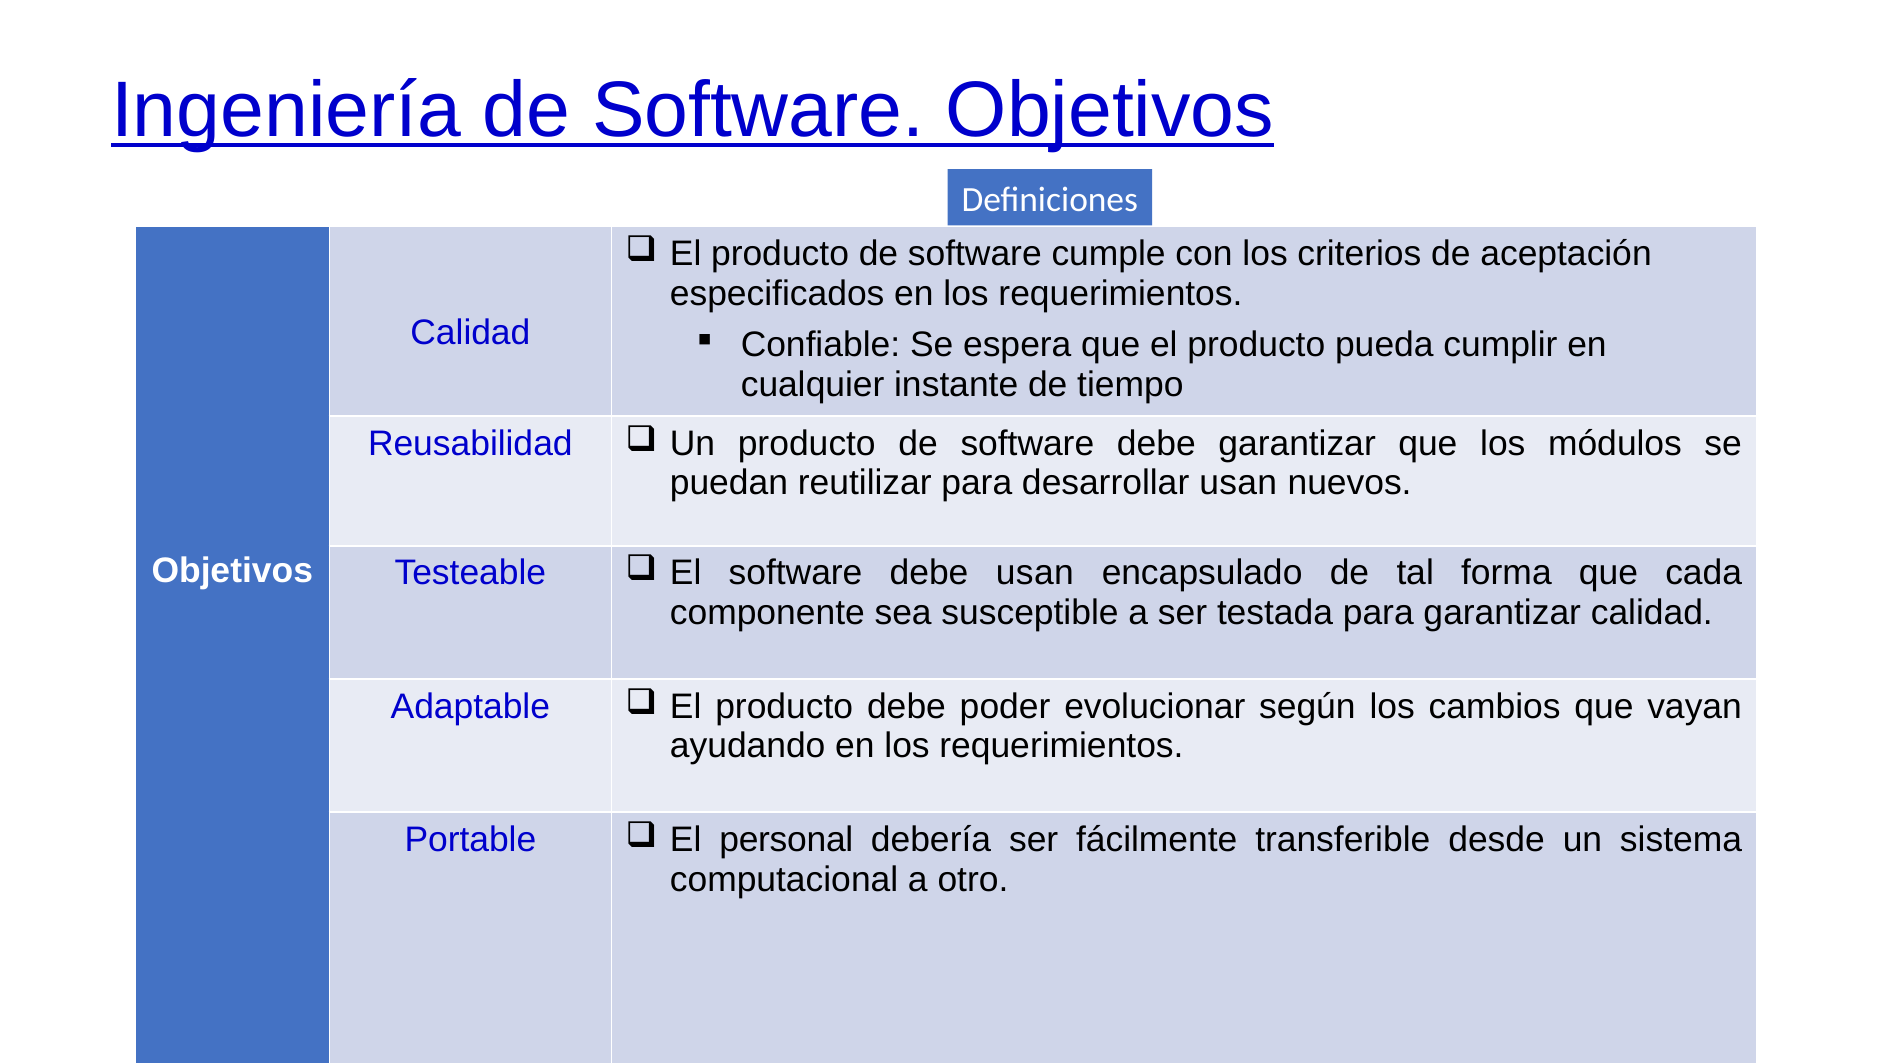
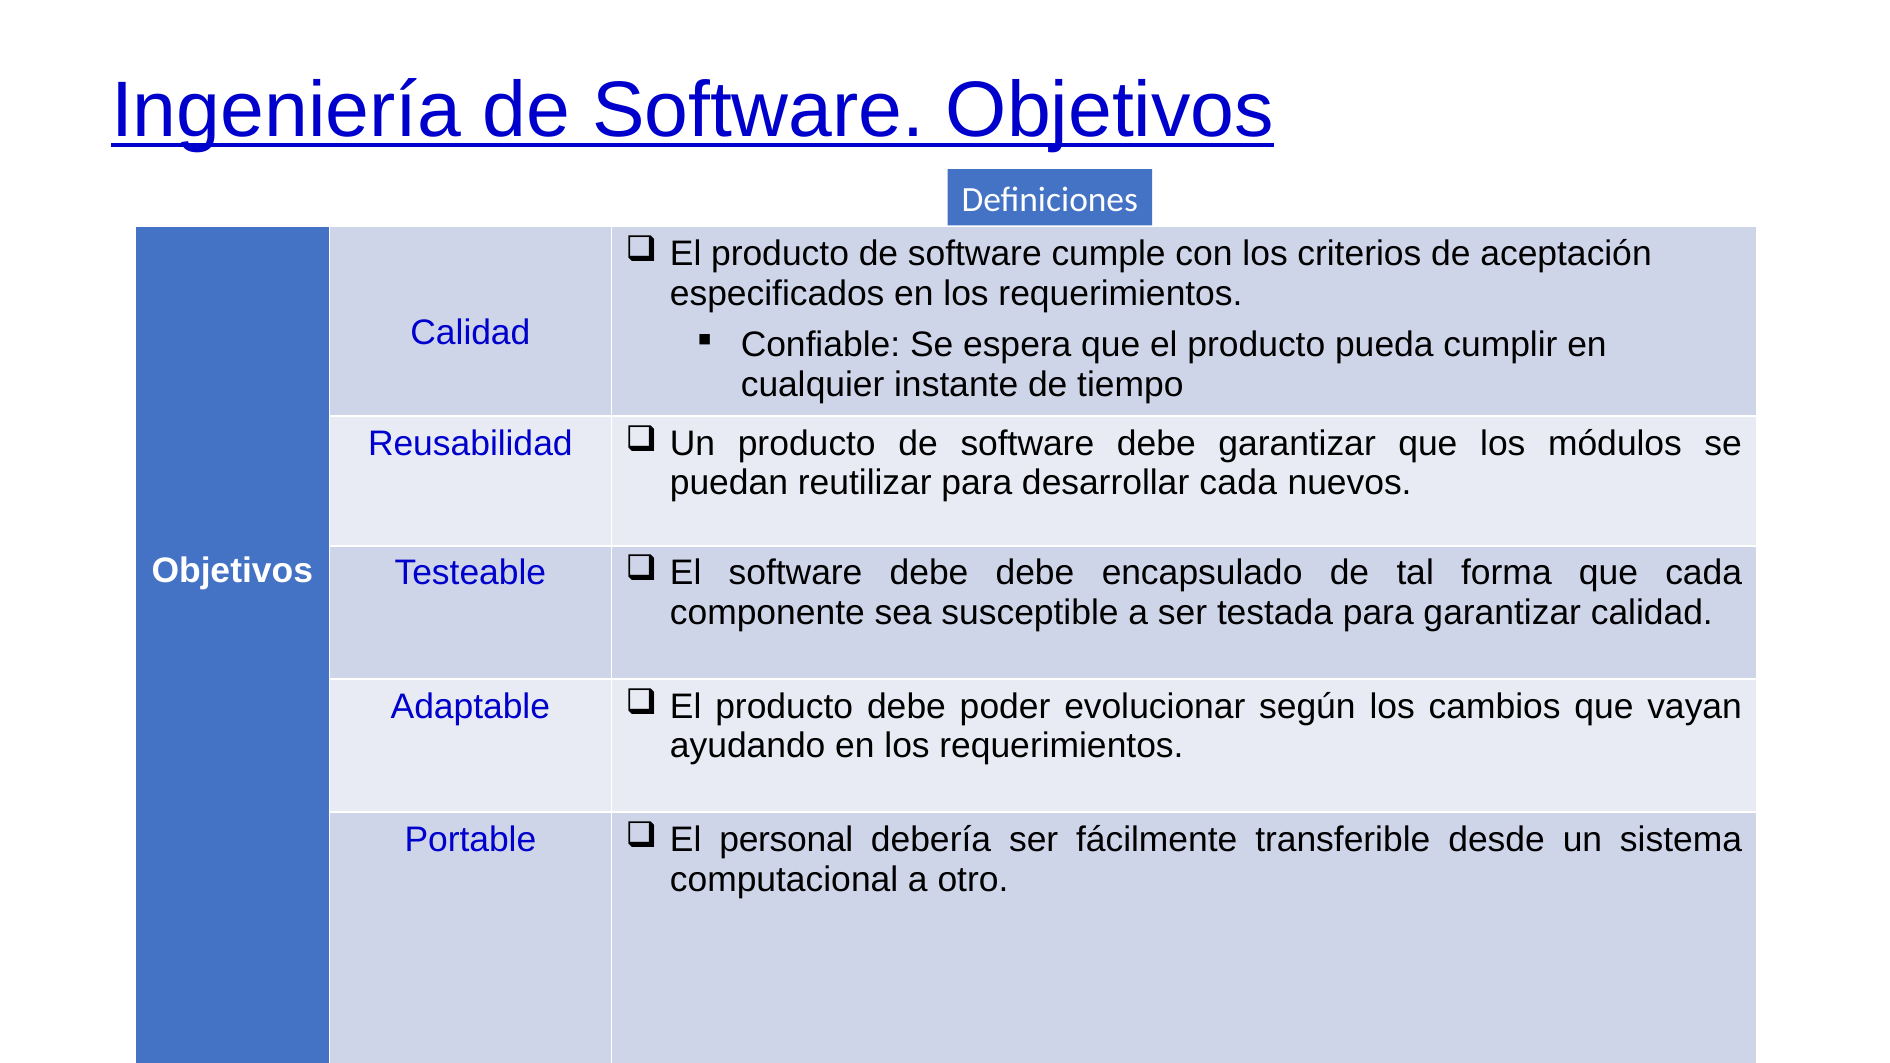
desarrollar usan: usan -> cada (1238, 483)
debe usan: usan -> debe (1035, 573)
